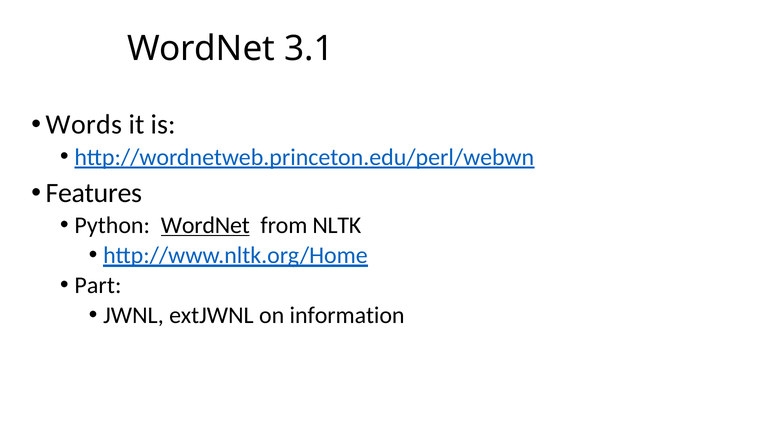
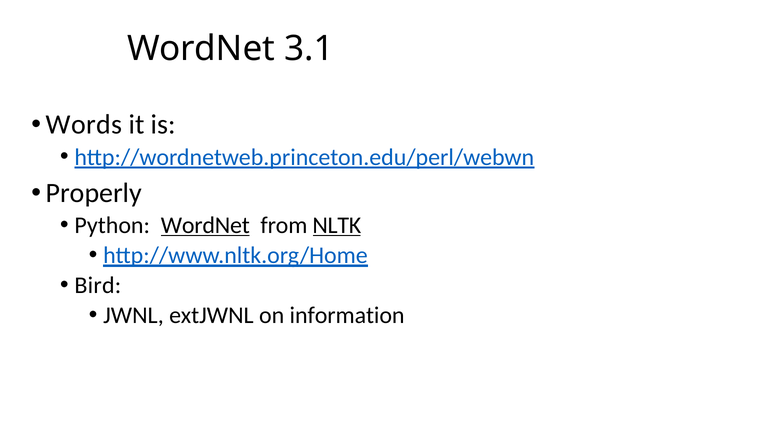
Features: Features -> Properly (94, 193)
NLTK underline: none -> present (337, 225)
Part: Part -> Bird (98, 286)
